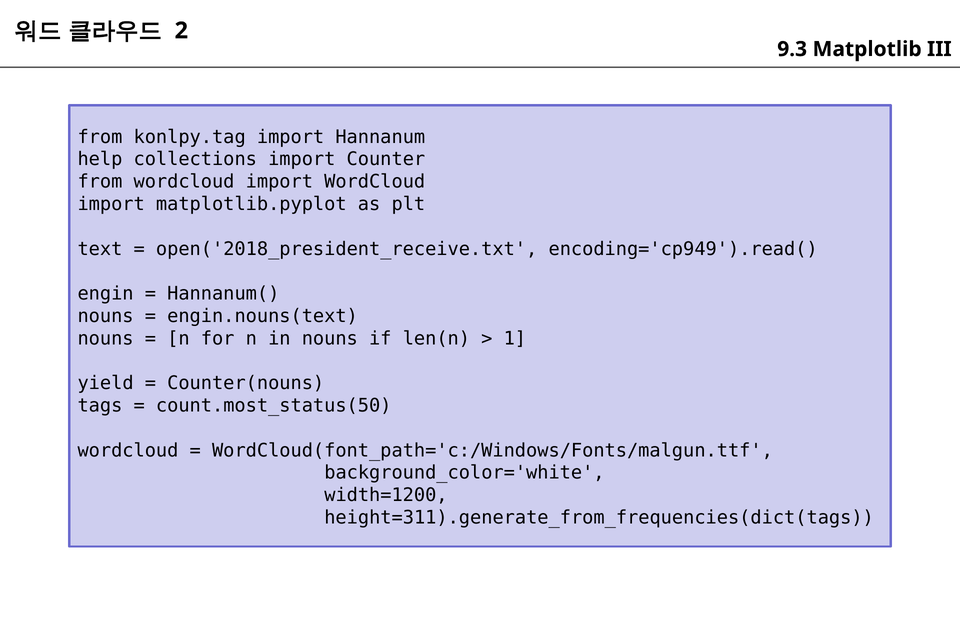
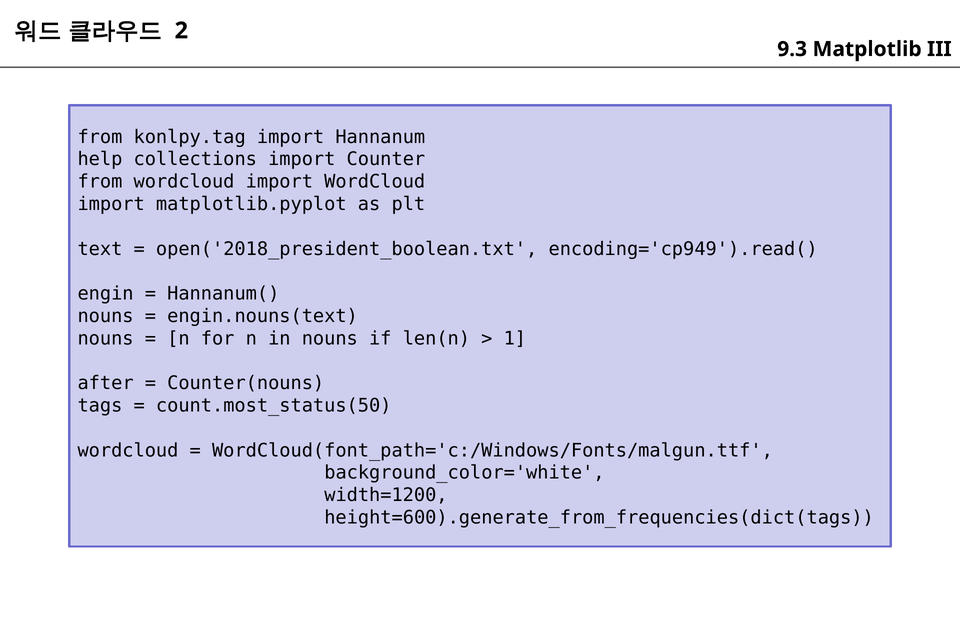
open('2018_president_receive.txt: open('2018_president_receive.txt -> open('2018_president_boolean.txt (347, 249)
yield: yield -> after (106, 384)
height=311).generate_from_frequencies(dict(tags: height=311).generate_from_frequencies(dict(tags -> height=600).generate_from_frequencies(dict(tags (599, 518)
